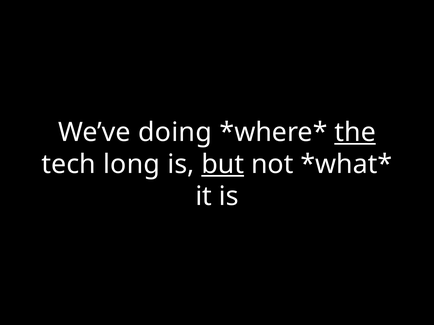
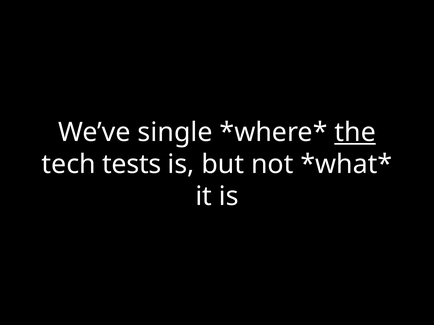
doing: doing -> single (175, 132)
long: long -> tests (132, 165)
but underline: present -> none (223, 165)
